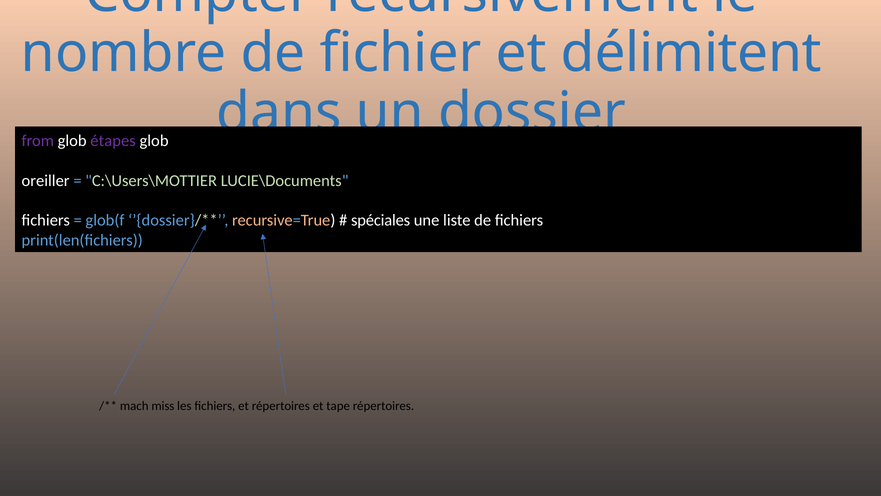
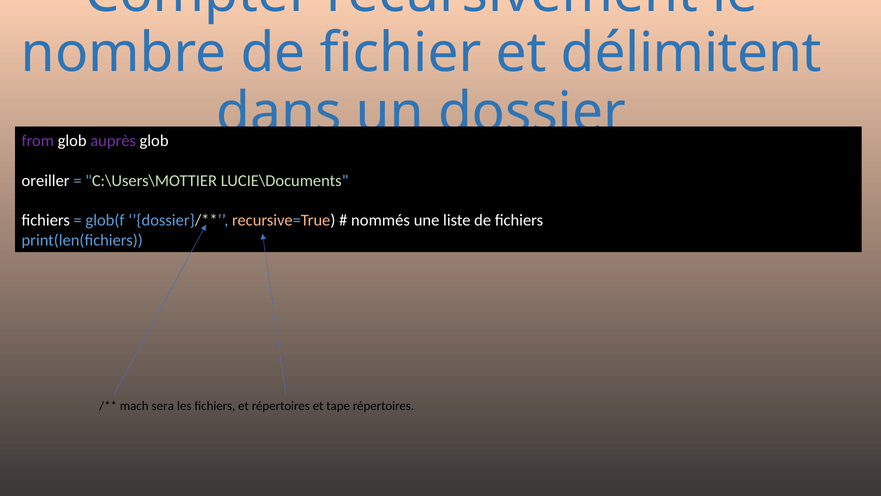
étapes: étapes -> auprès (113, 141)
spéciales: spéciales -> nommés (381, 220)
miss: miss -> sera (163, 406)
